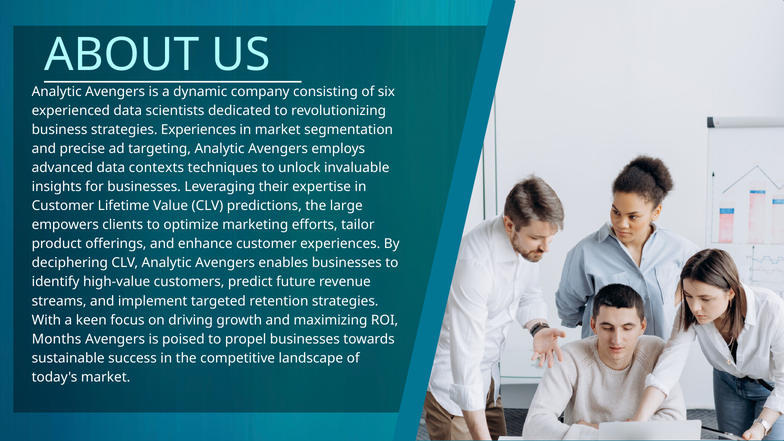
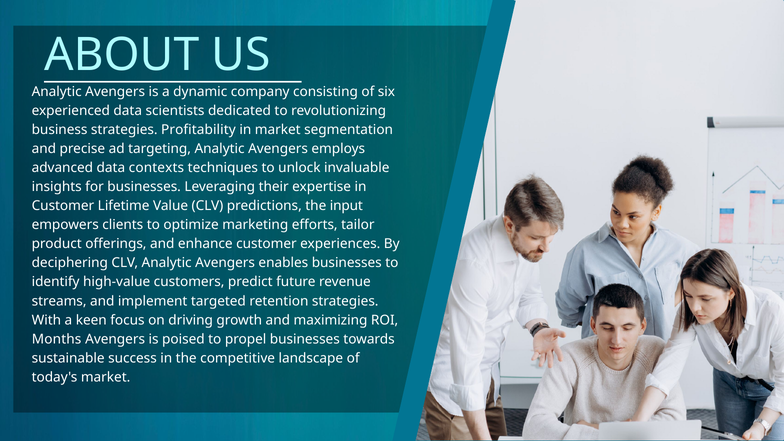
strategies Experiences: Experiences -> Profitability (198, 130)
large: large -> input (346, 206)
